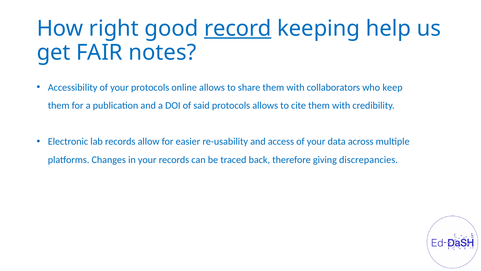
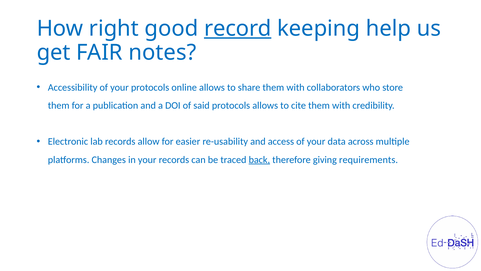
keep: keep -> store (393, 87)
back underline: none -> present (259, 159)
discrepancies: discrepancies -> requirements (369, 159)
